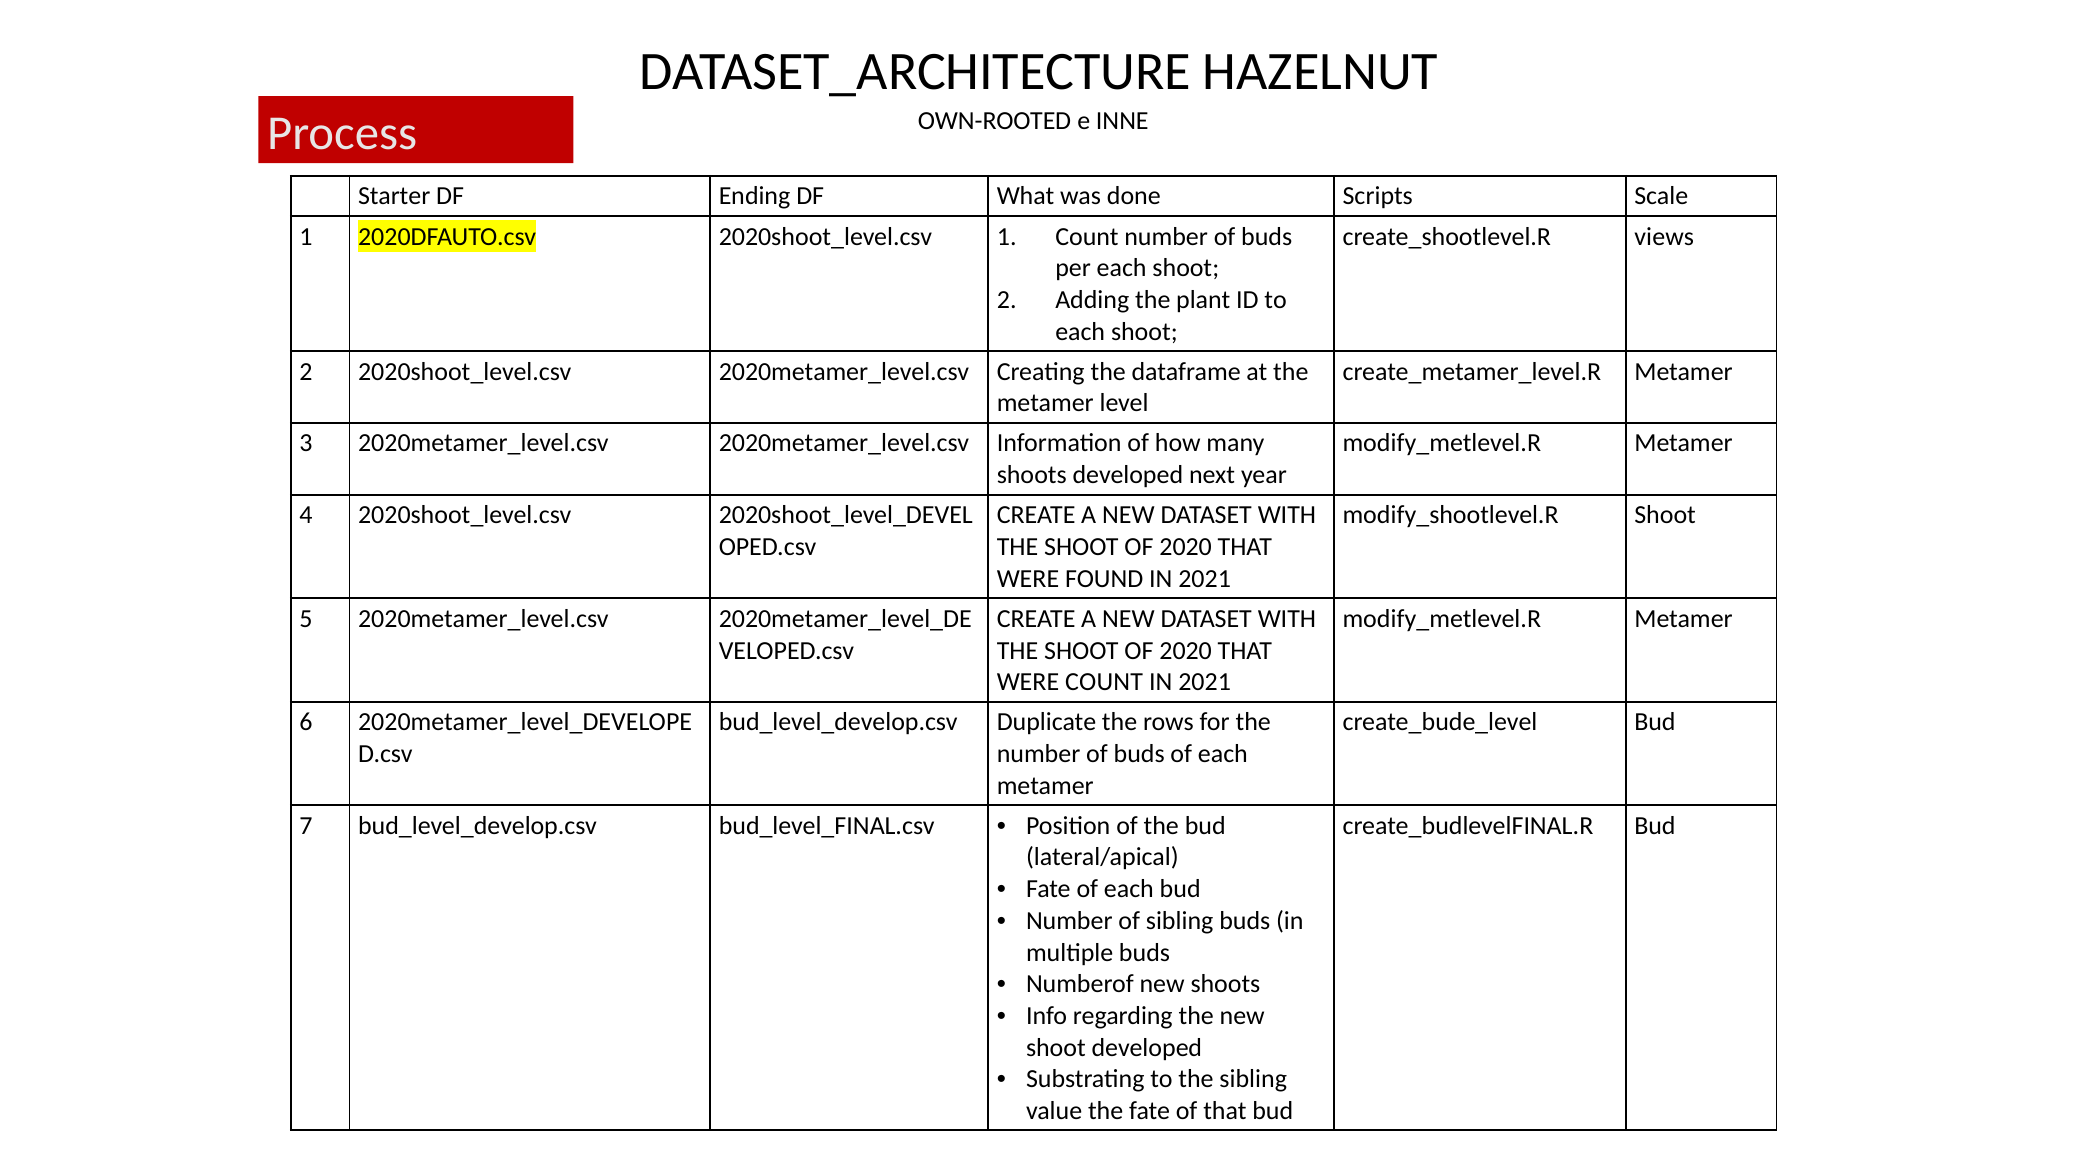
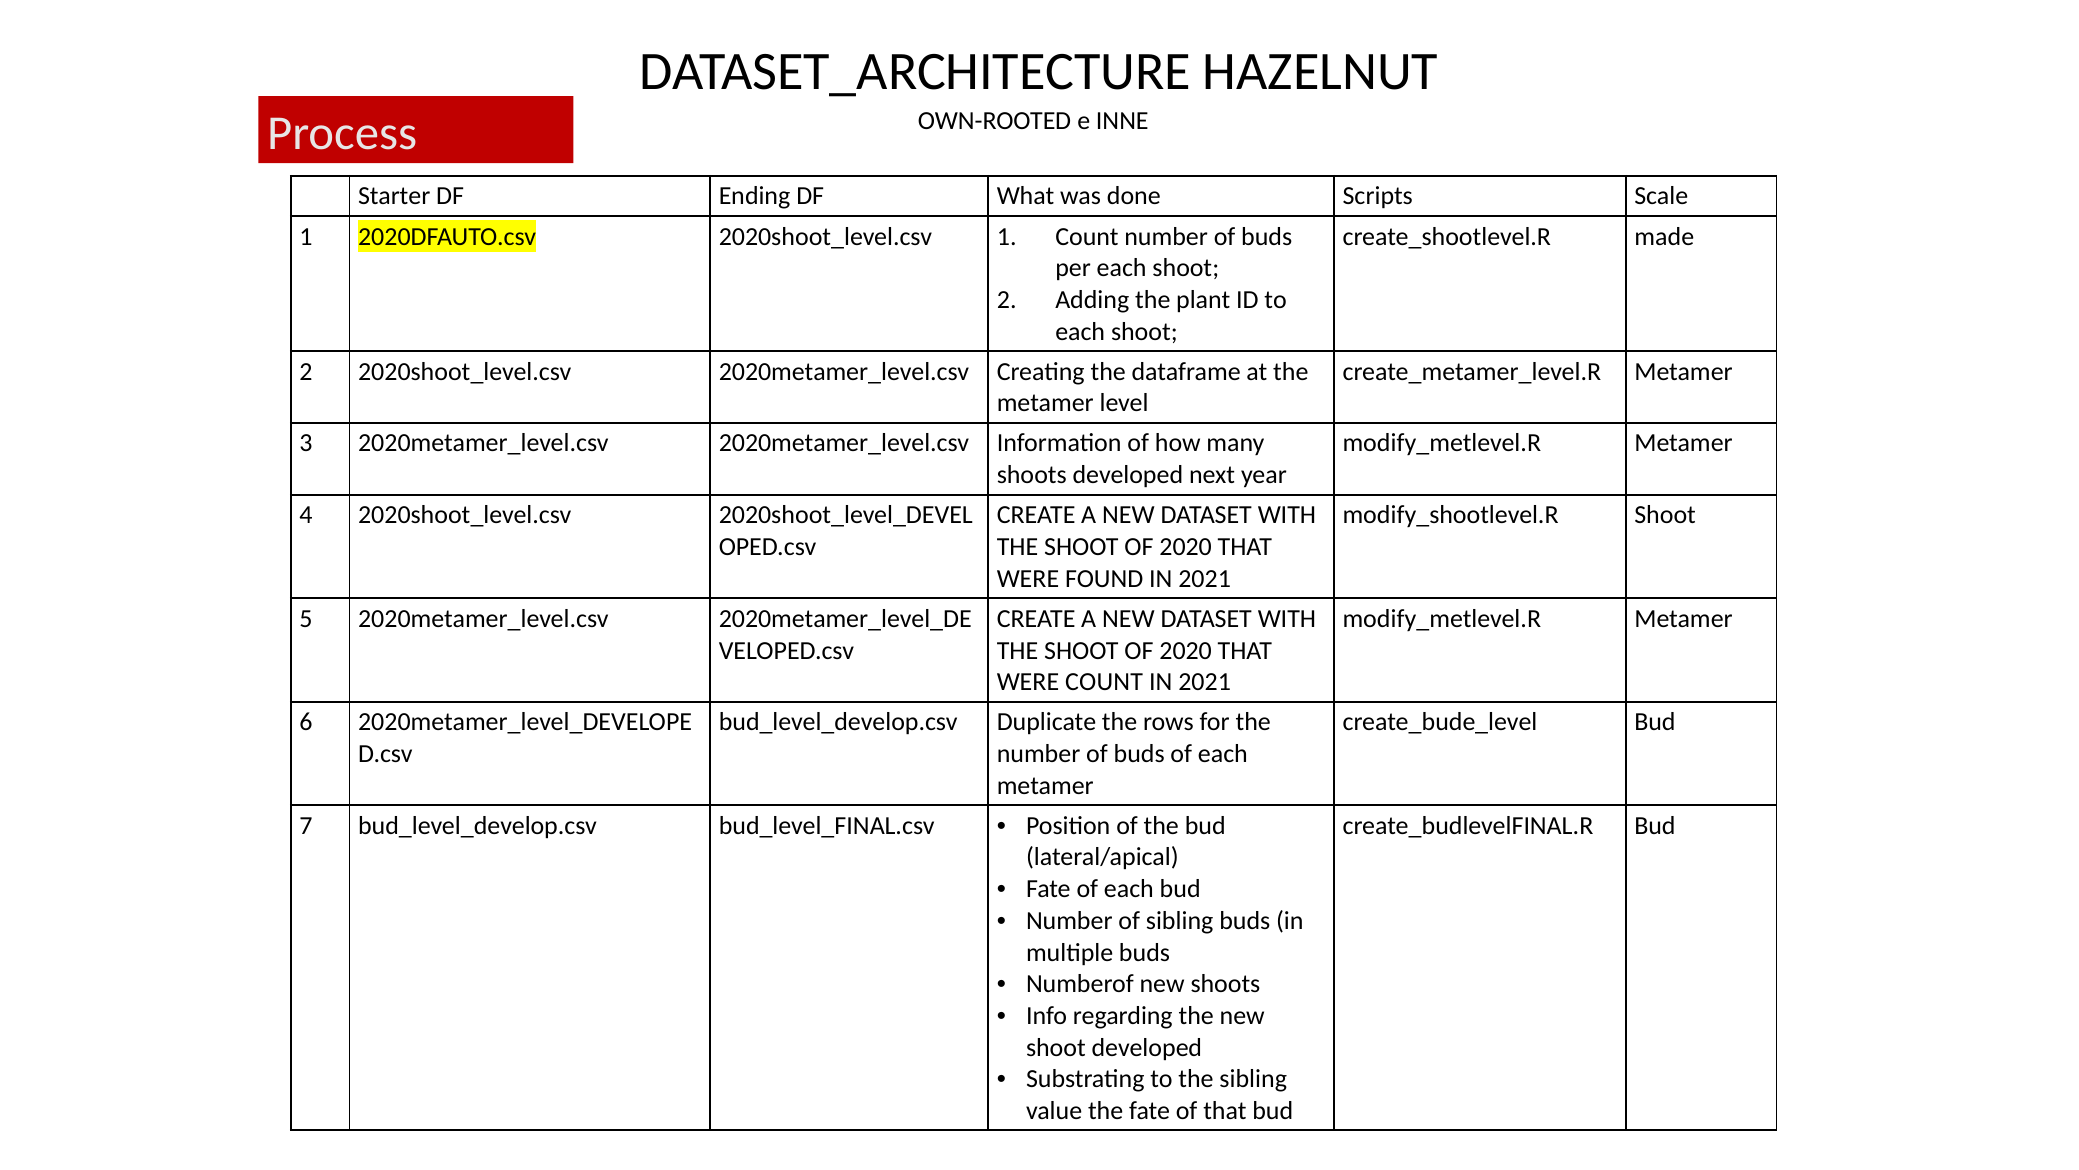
views: views -> made (1664, 236)
